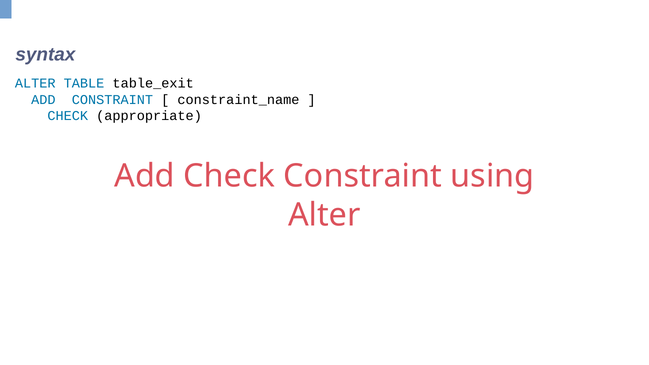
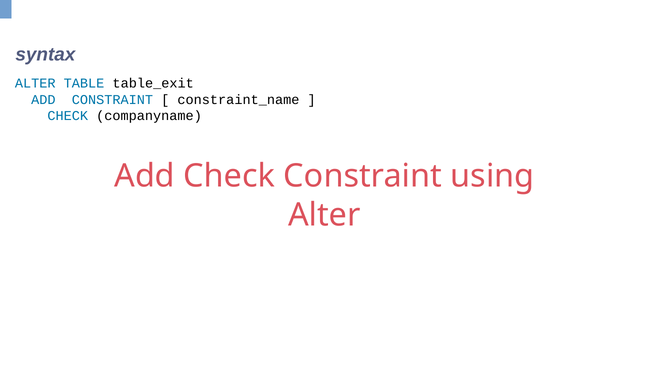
appropriate: appropriate -> companyname (149, 116)
